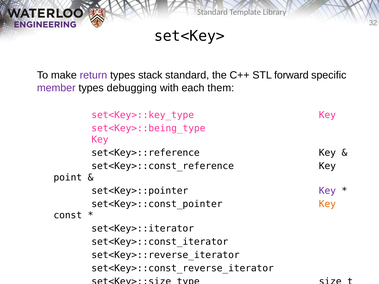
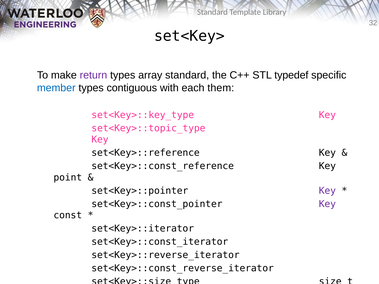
stack: stack -> array (150, 75)
forward: forward -> typedef (291, 75)
member colour: purple -> blue (56, 88)
debugging: debugging -> contiguous (132, 88)
set<Key>::being_type: set<Key>::being_type -> set<Key>::topic_type (148, 128)
Key colour: orange -> purple (327, 204)
